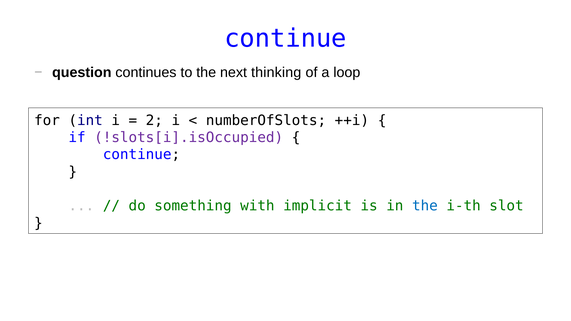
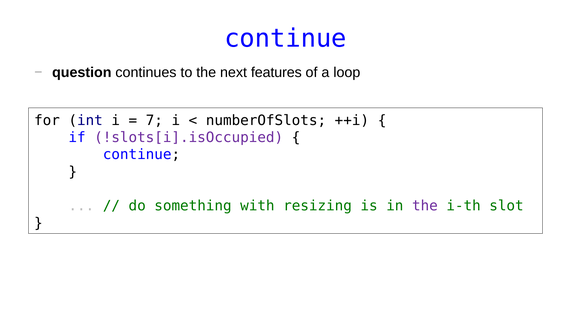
thinking: thinking -> features (276, 73)
2: 2 -> 7 (154, 120)
implicit: implicit -> resizing (318, 206)
the colour: blue -> purple (425, 206)
